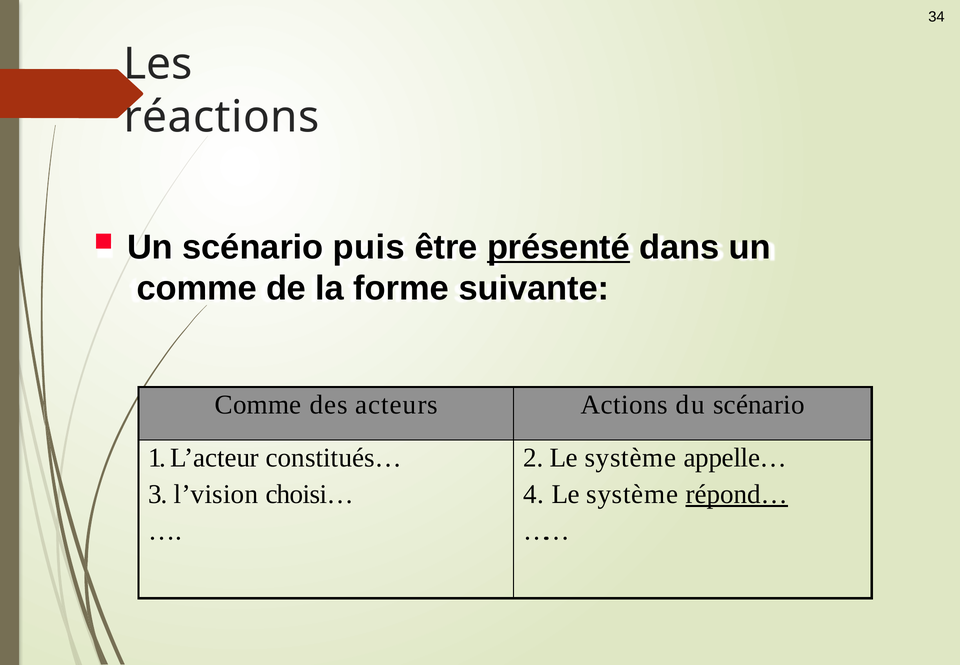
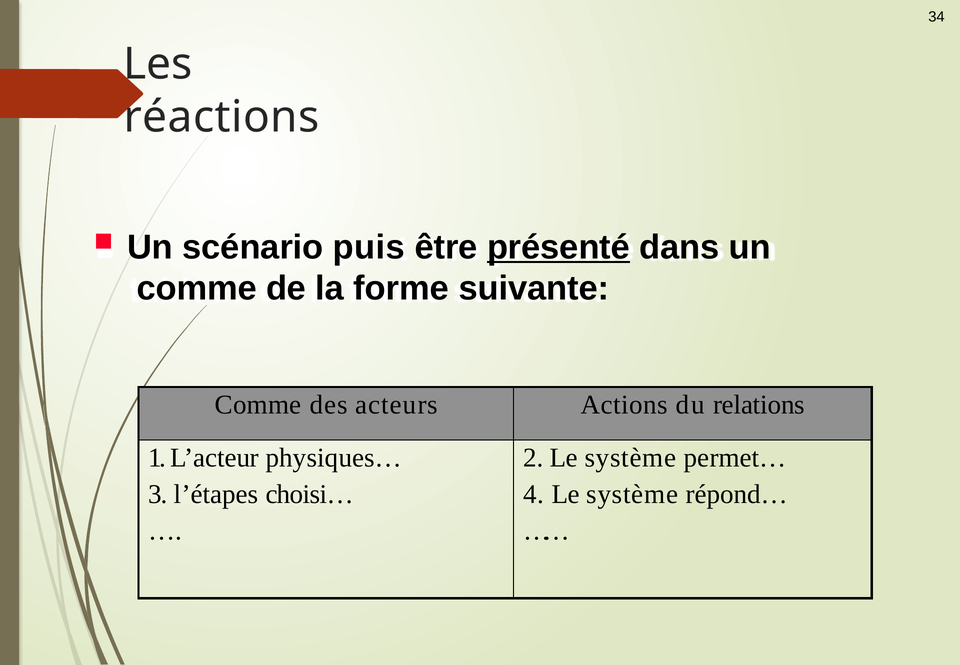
du scénario: scénario -> relations (759, 405)
constitués…: constitués… -> physiques… (334, 458)
appelle…: appelle… -> permet… (735, 458)
l’vision: l’vision -> l’étapes (216, 494)
répond… underline: present -> none (737, 494)
